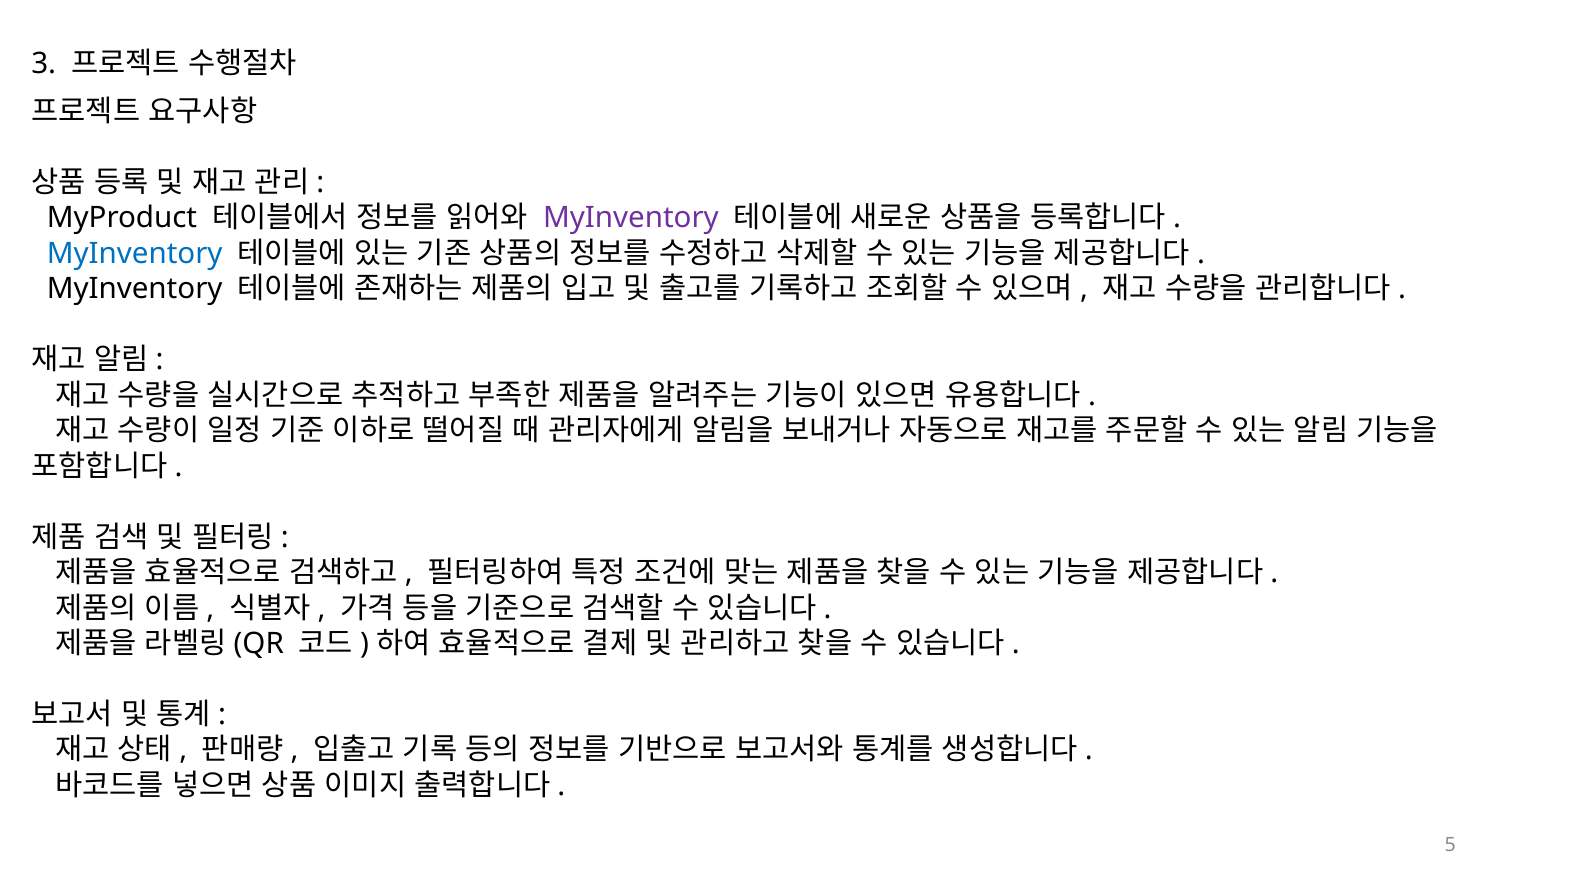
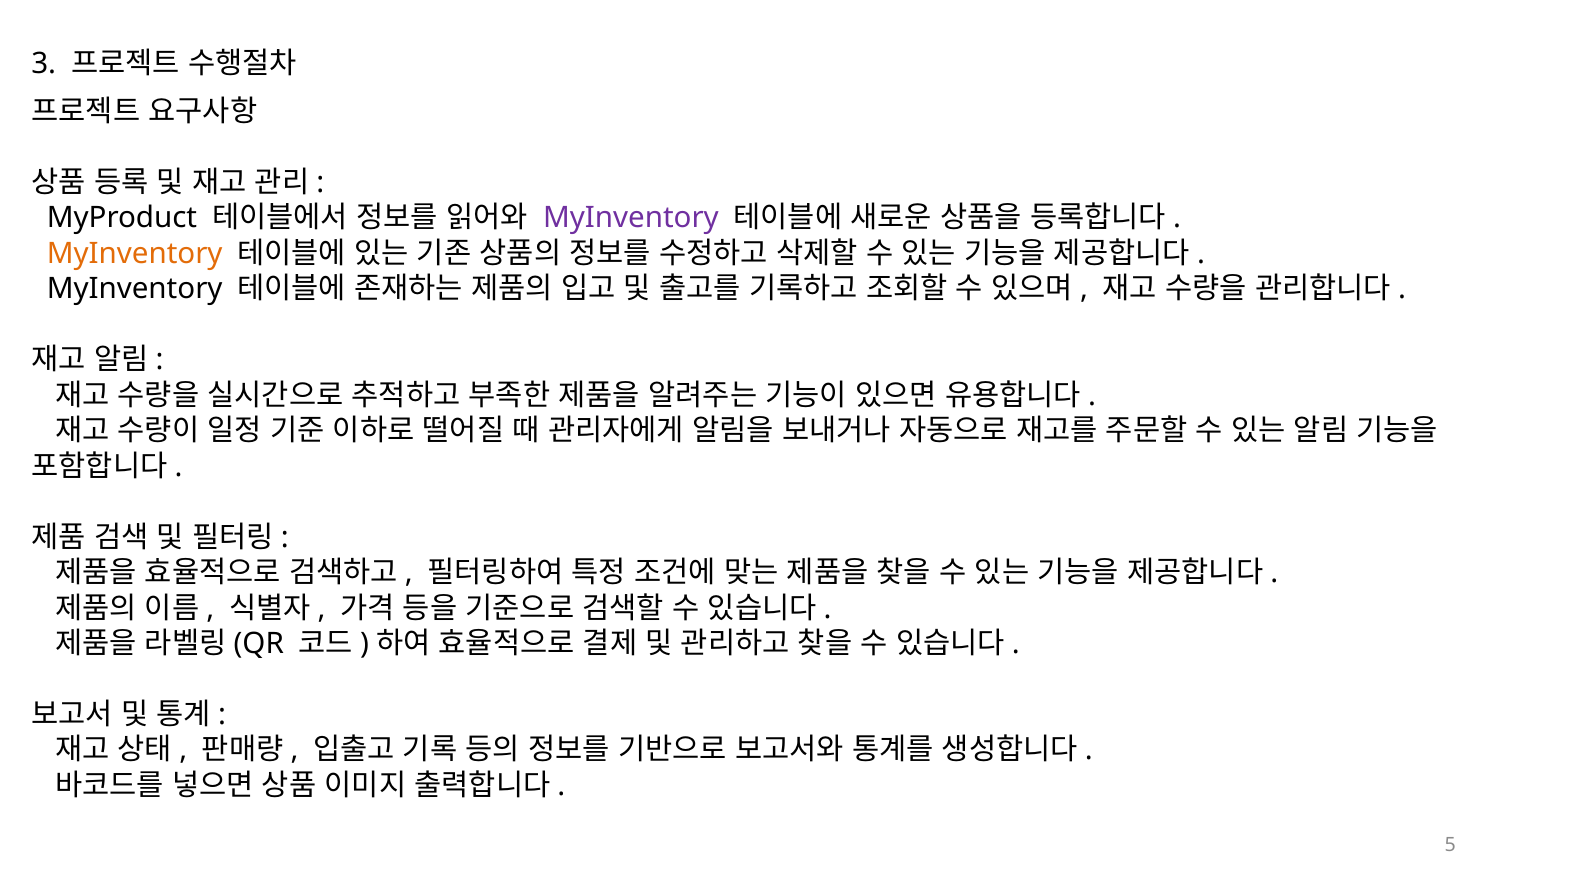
MyInventory colour: blue -> orange (135, 253)
